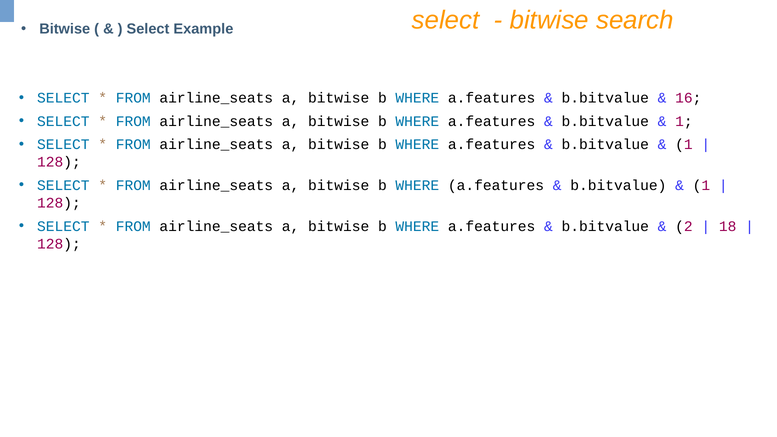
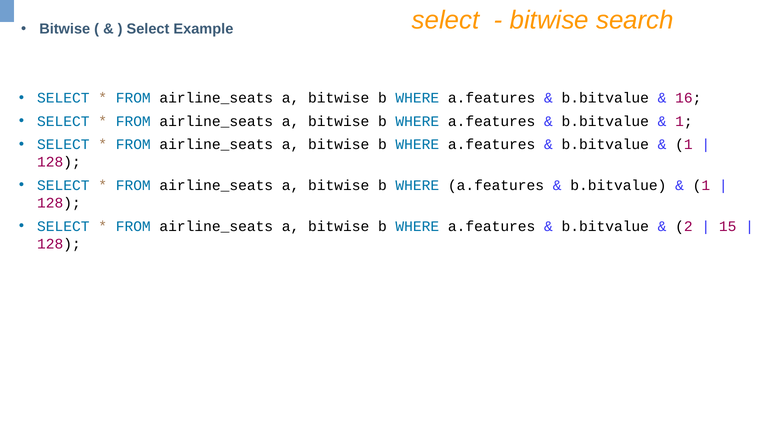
18: 18 -> 15 (728, 226)
